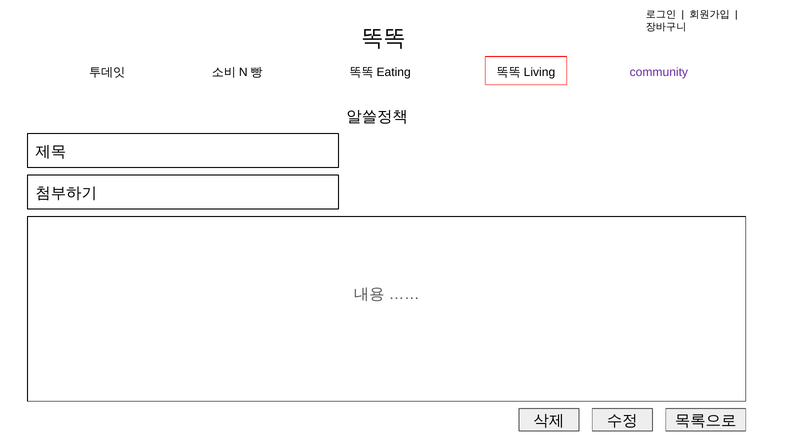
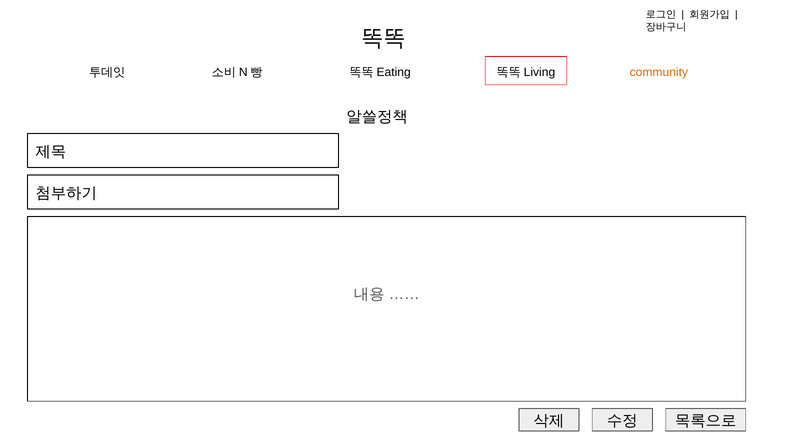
community colour: purple -> orange (659, 72)
